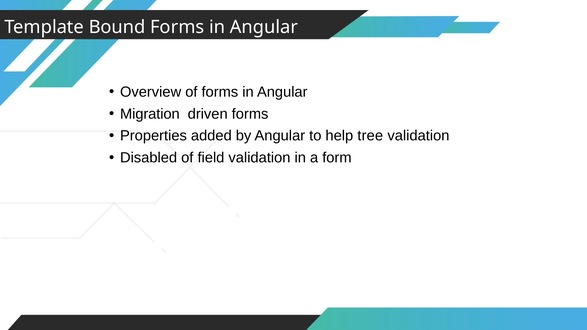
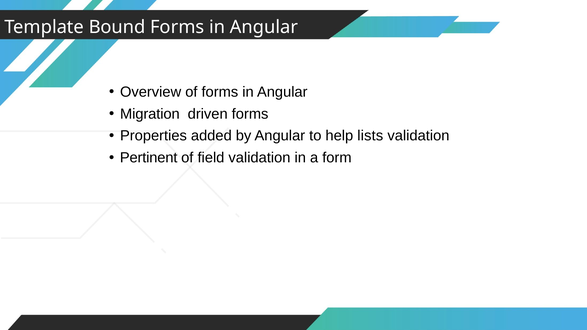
tree: tree -> lists (370, 136)
Disabled: Disabled -> Pertinent (149, 158)
